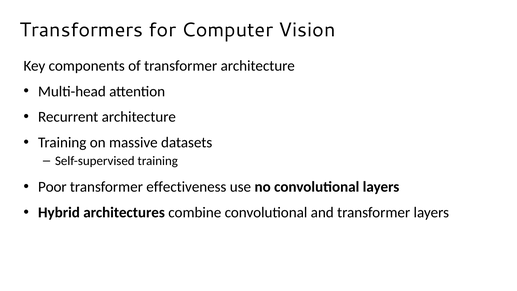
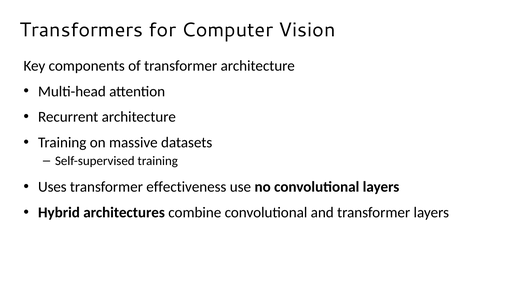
Poor: Poor -> Uses (52, 187)
